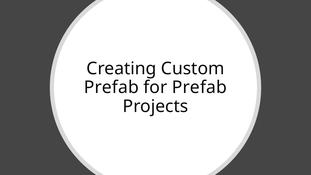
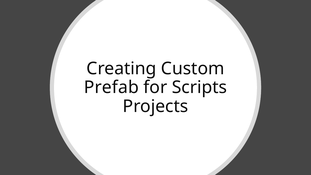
for Prefab: Prefab -> Scripts (199, 87)
